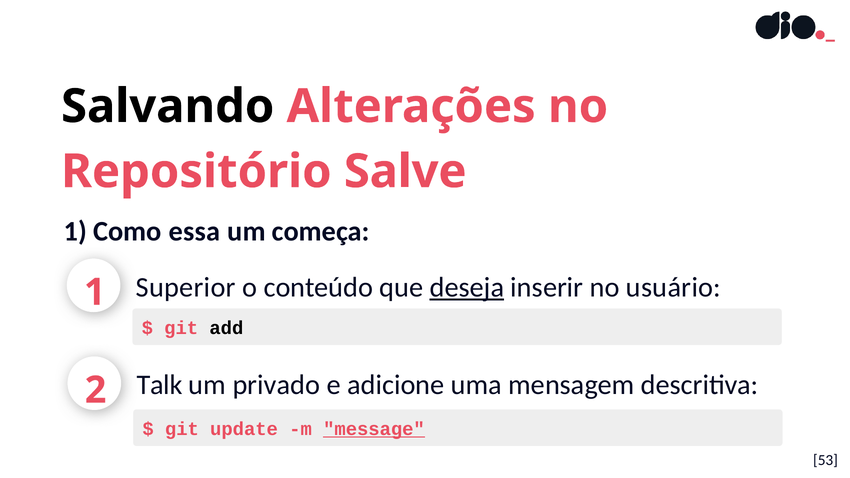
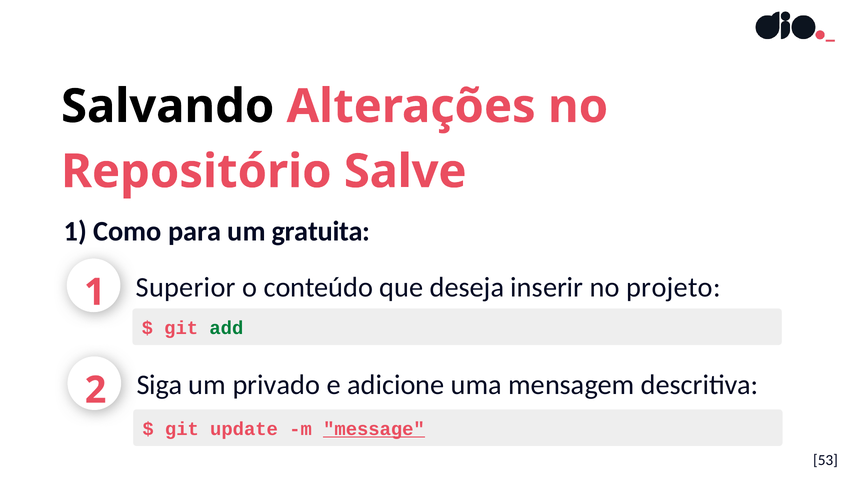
essa: essa -> para (195, 231)
começa: começa -> gratuita (321, 231)
deseja underline: present -> none (467, 287)
usuário: usuário -> projeto (673, 287)
add colour: black -> green (226, 328)
Talk: Talk -> Siga (160, 385)
